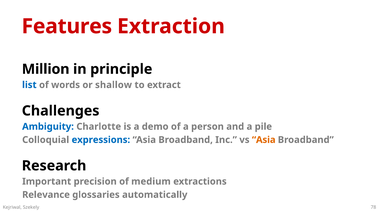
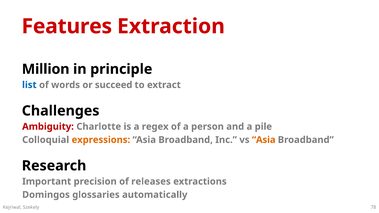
shallow: shallow -> succeed (114, 85)
Ambiguity colour: blue -> red (48, 127)
demo: demo -> regex (155, 127)
expressions colour: blue -> orange (101, 140)
medium: medium -> releases (151, 182)
Relevance: Relevance -> Domingos (46, 195)
